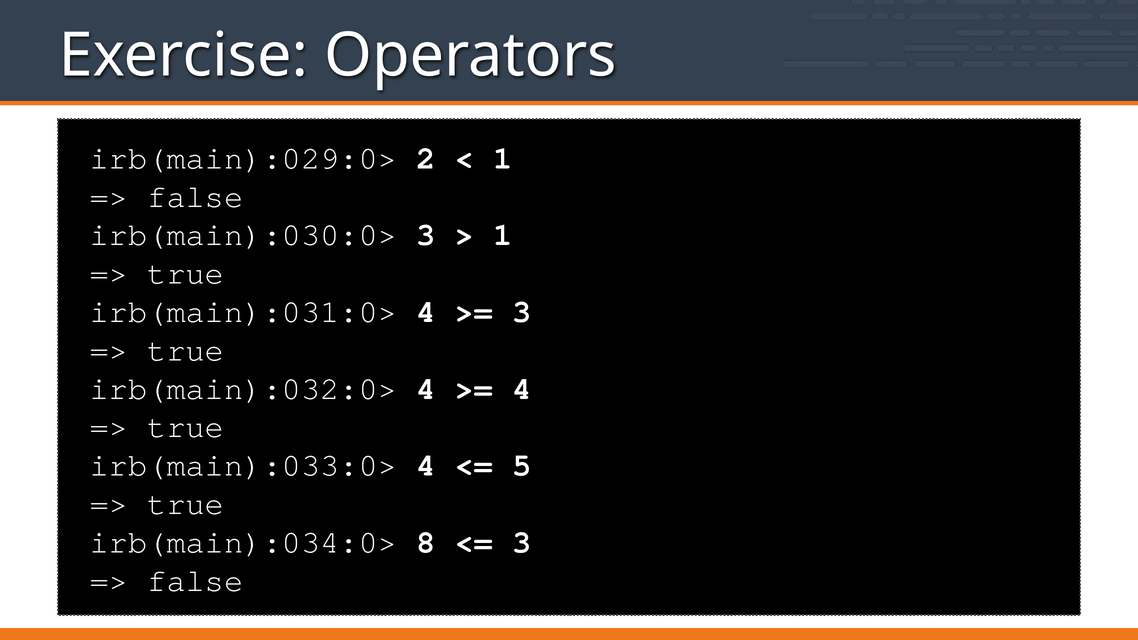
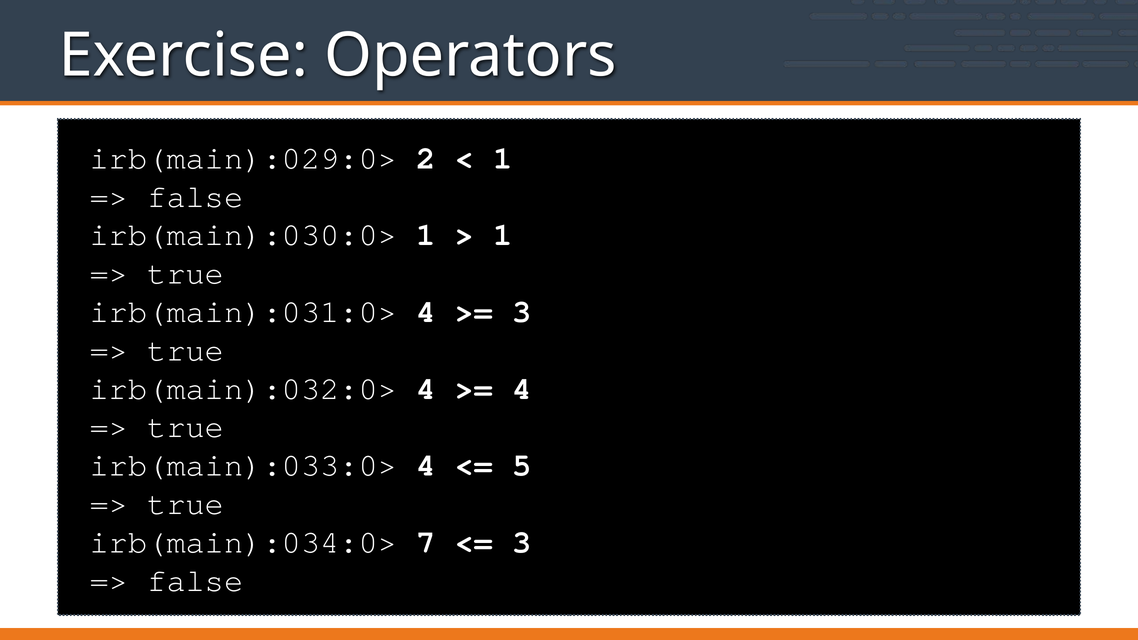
irb(main):030:0> 3: 3 -> 1 (426, 235)
8: 8 -> 7 (426, 542)
